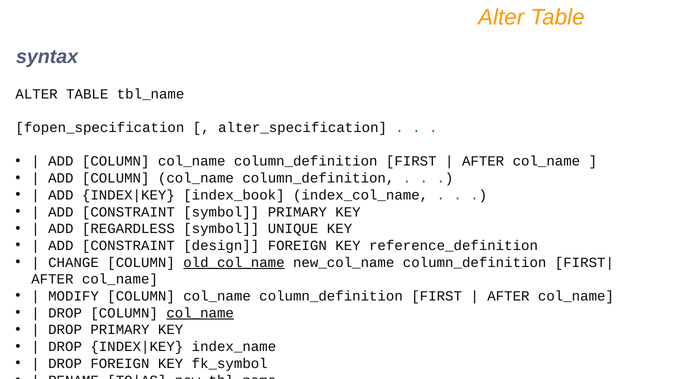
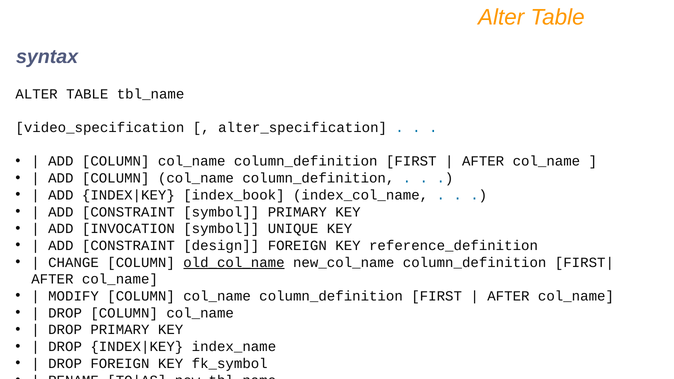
fopen_specification: fopen_specification -> video_specification (100, 128)
REGARDLESS: REGARDLESS -> INVOCATION (128, 229)
col_name underline: present -> none (200, 313)
